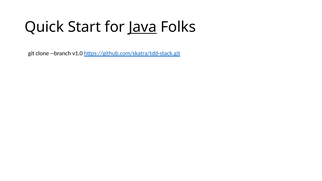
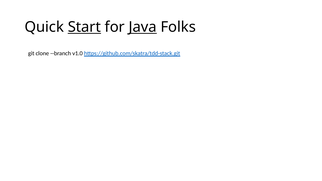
Start underline: none -> present (84, 27)
